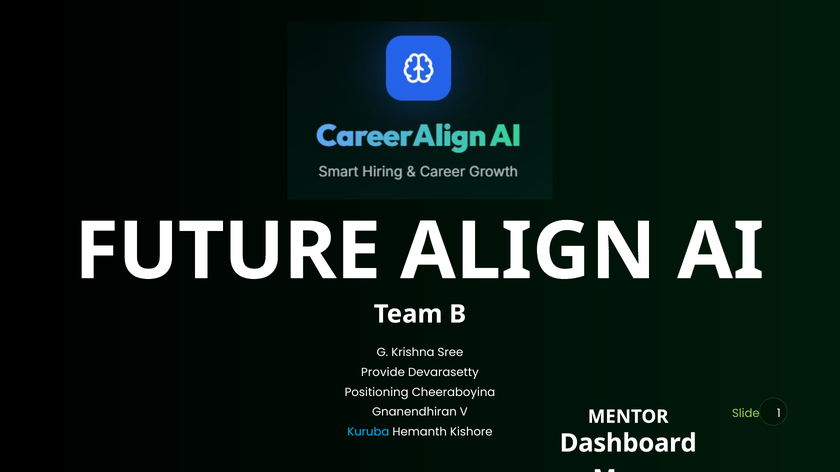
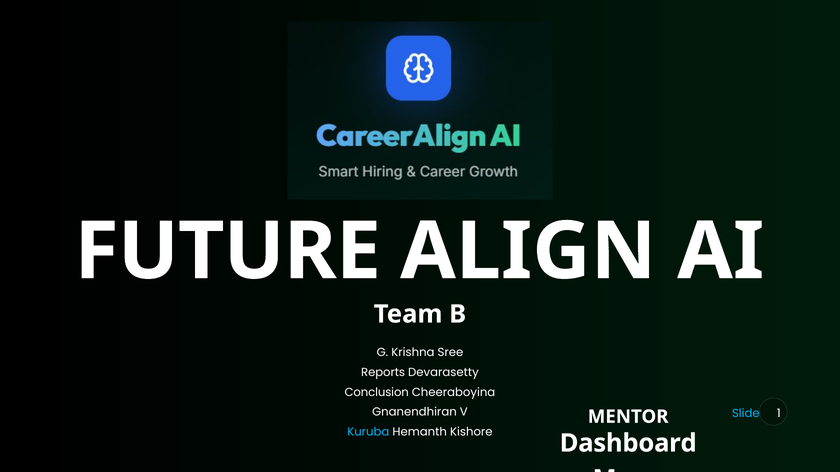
Provide: Provide -> Reports (383, 373)
Positioning: Positioning -> Conclusion (377, 393)
Slide colour: light green -> light blue (746, 414)
